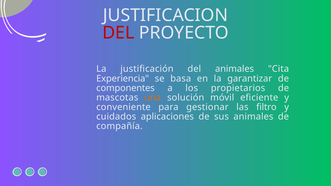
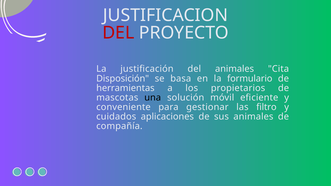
Experiencia: Experiencia -> Disposición (123, 79)
garantizar: garantizar -> formulario (250, 79)
componentes: componentes -> herramientas (125, 88)
una colour: orange -> black (153, 98)
